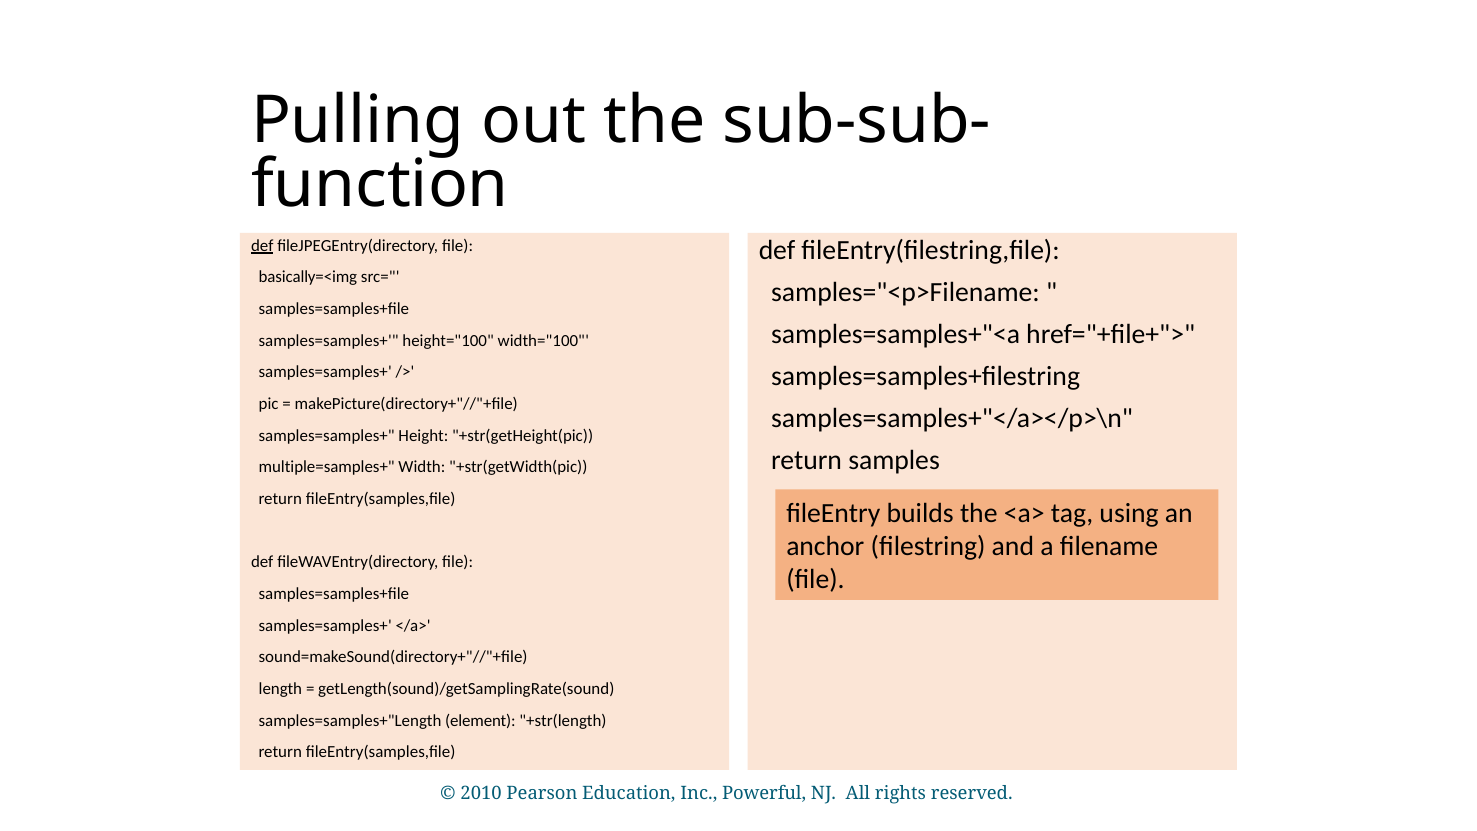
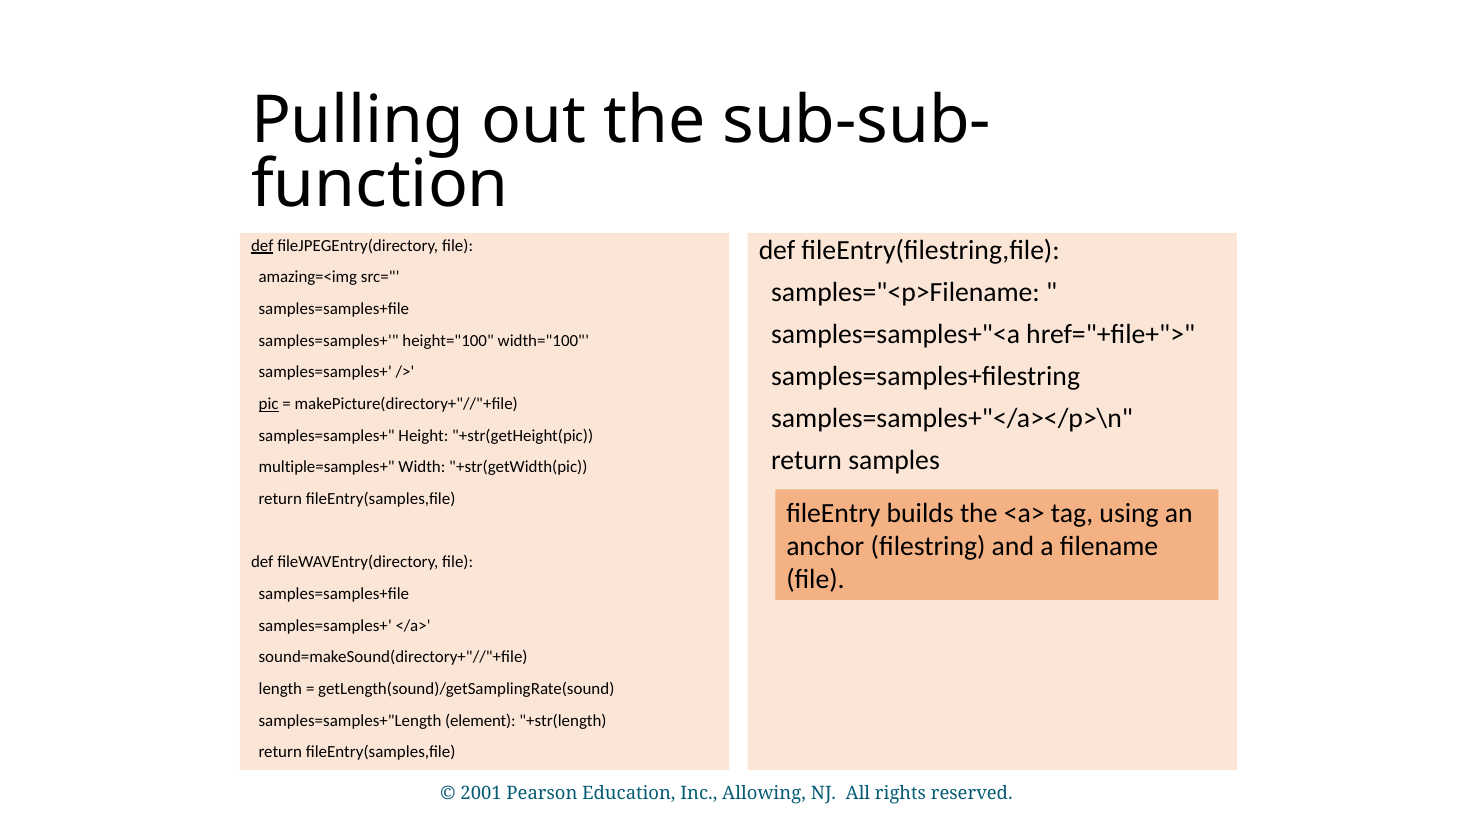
basically=<img: basically=<img -> amazing=<img (308, 277)
pic underline: none -> present (269, 404)
2010: 2010 -> 2001 (481, 793)
Powerful: Powerful -> Allowing (764, 793)
